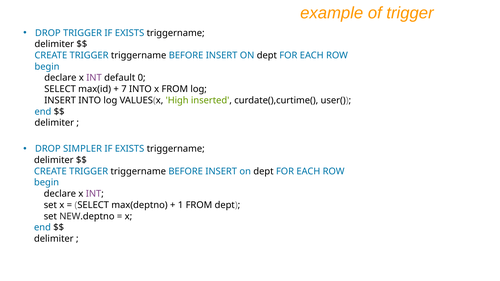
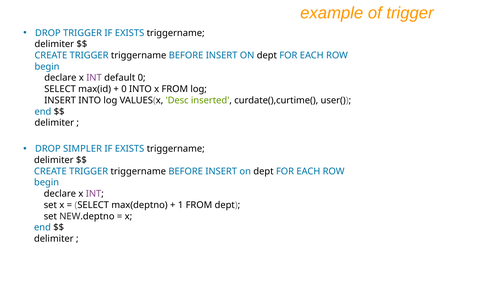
7: 7 -> 0 (124, 89)
High: High -> Desc (177, 100)
